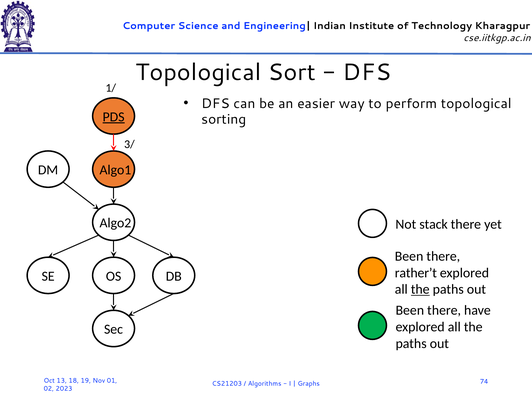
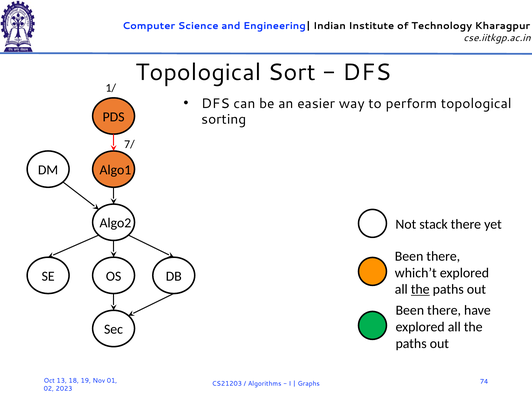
PDS underline: present -> none (114, 117)
3/: 3/ -> 7/ (129, 144)
rather’t: rather’t -> which’t (416, 273)
